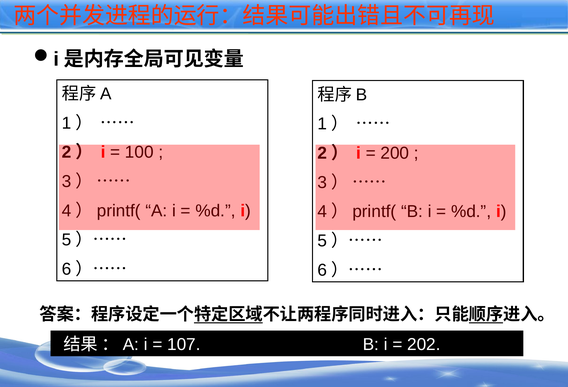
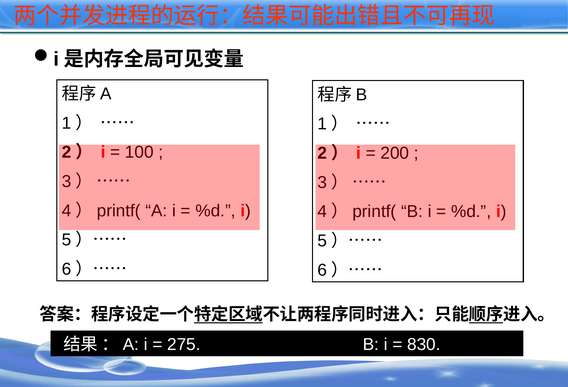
107: 107 -> 275 (184, 344)
202: 202 -> 830 (424, 344)
